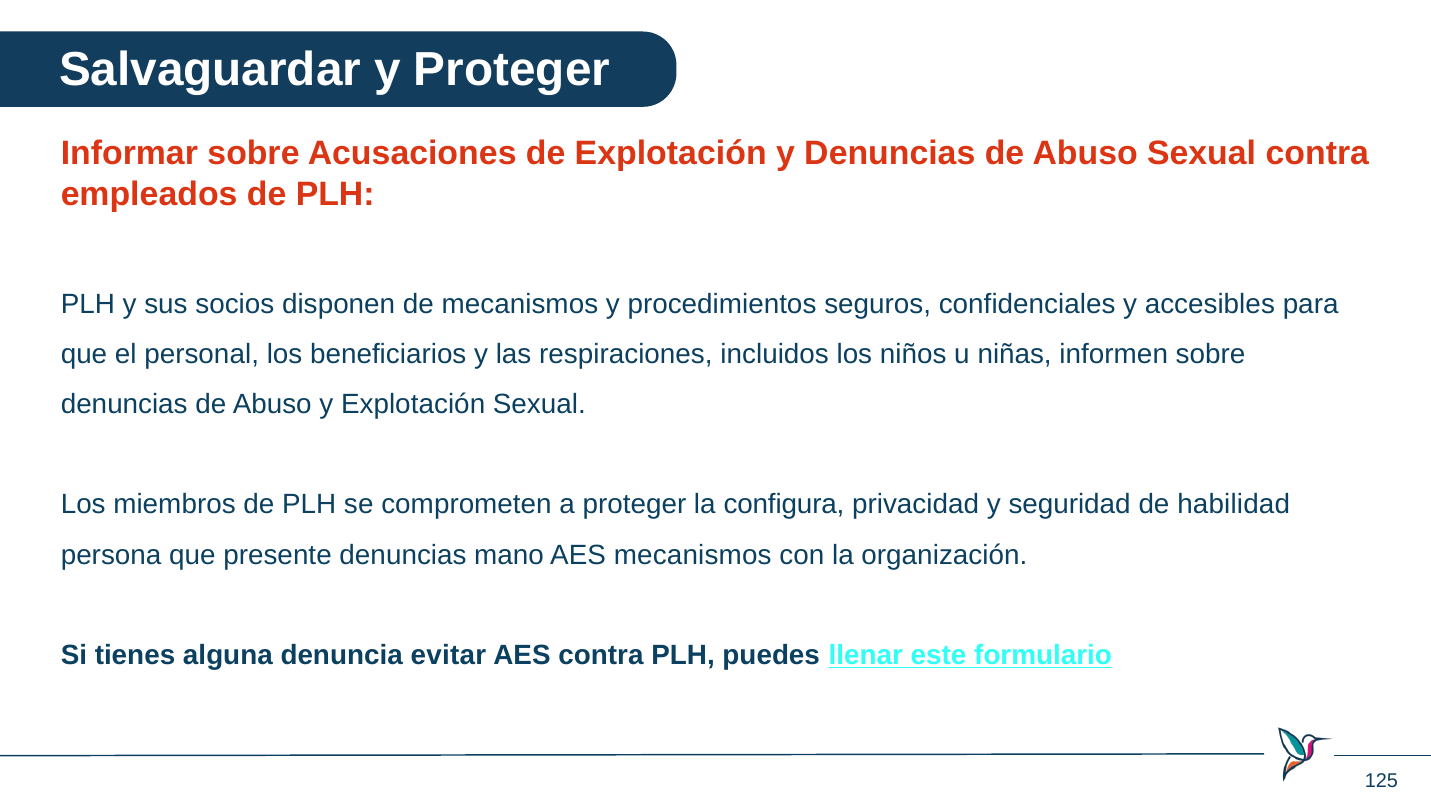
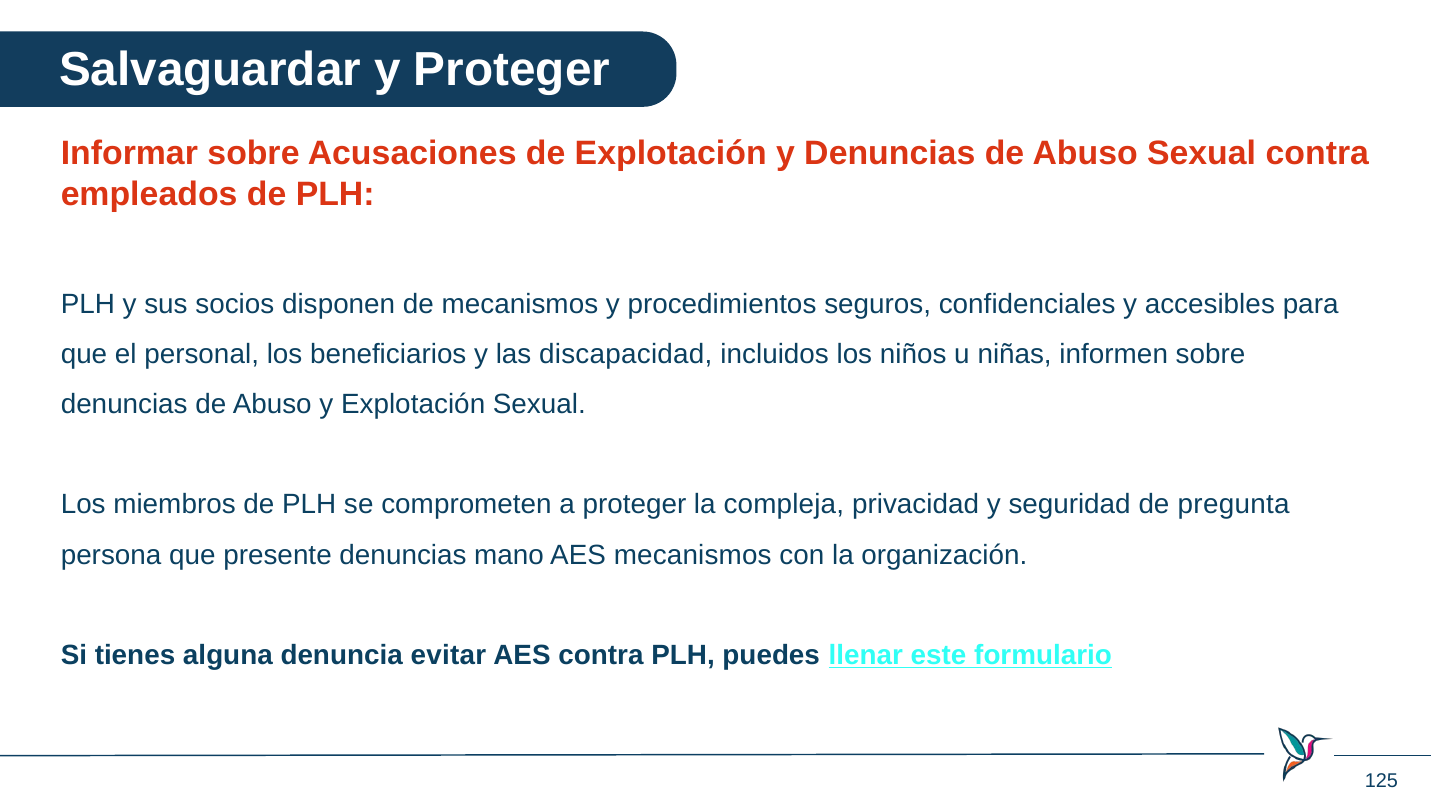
respiraciones: respiraciones -> discapacidad (626, 355)
configura: configura -> compleja (784, 505)
habilidad: habilidad -> pregunta (1234, 505)
